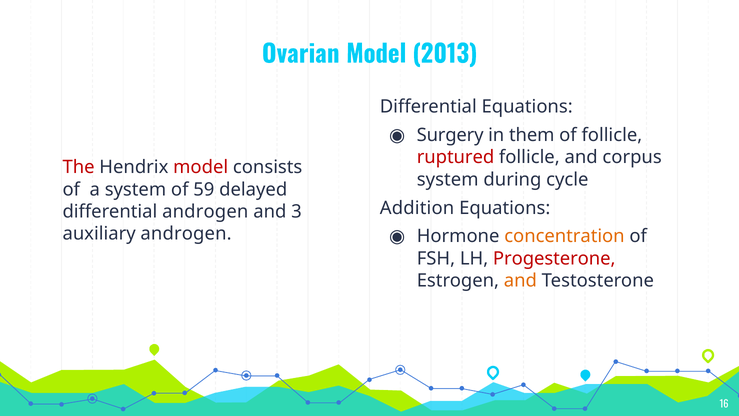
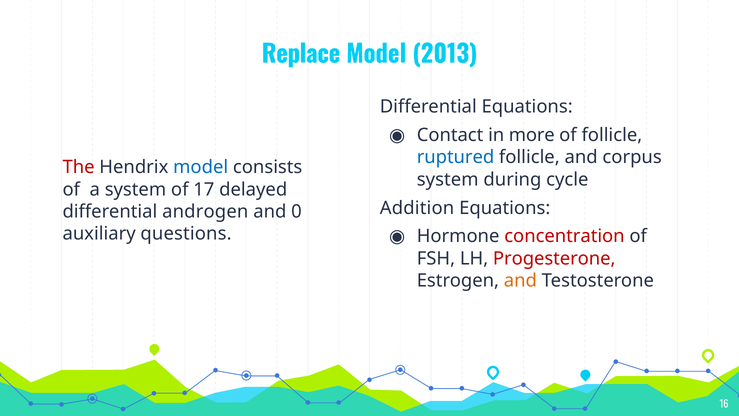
Ovarian: Ovarian -> Replace (301, 55)
Surgery: Surgery -> Contact (450, 135)
them: them -> more (532, 135)
ruptured colour: red -> blue (456, 157)
model colour: red -> blue (201, 167)
59: 59 -> 17 (204, 189)
3: 3 -> 0 (297, 212)
concentration colour: orange -> red (564, 236)
auxiliary androgen: androgen -> questions (186, 234)
